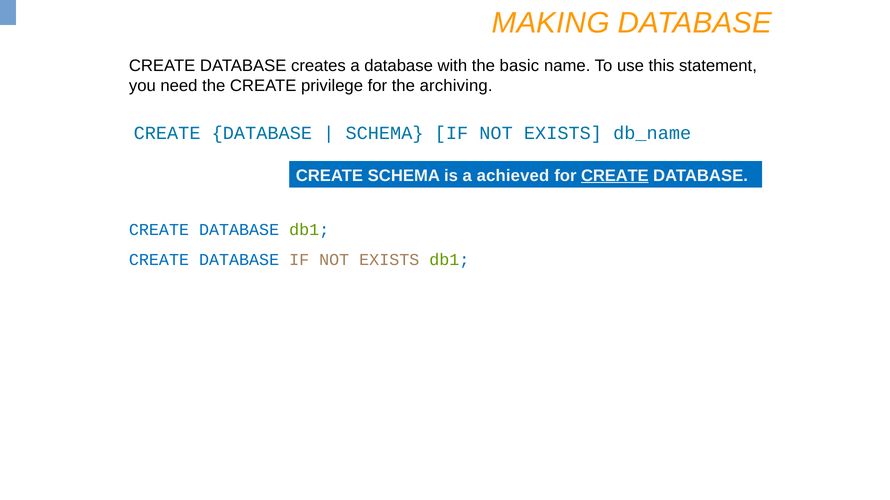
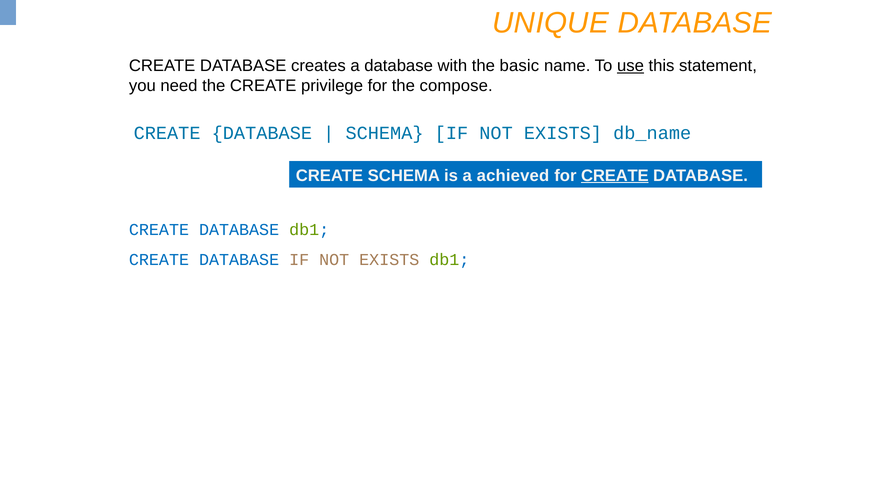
MAKING: MAKING -> UNIQUE (551, 23)
use underline: none -> present (630, 66)
archiving: archiving -> compose (456, 86)
